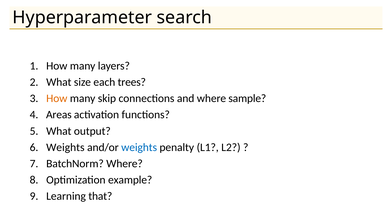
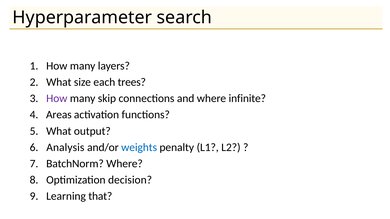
How colour: orange -> purple (57, 99)
sample: sample -> infinite (247, 99)
Weights: Weights -> Analysis (65, 148)
example: example -> decision (130, 180)
